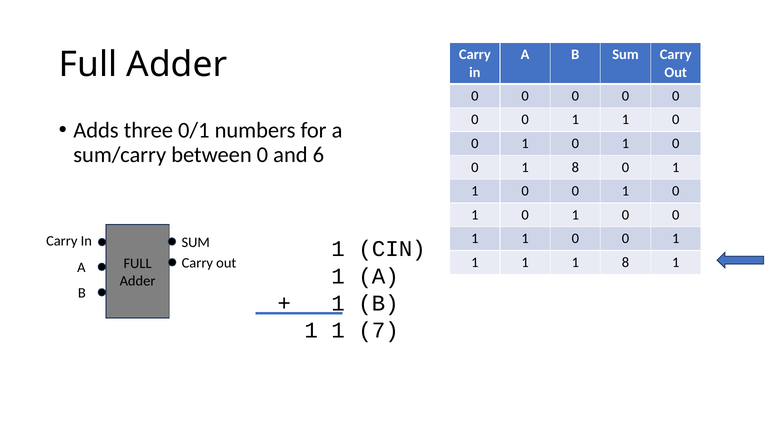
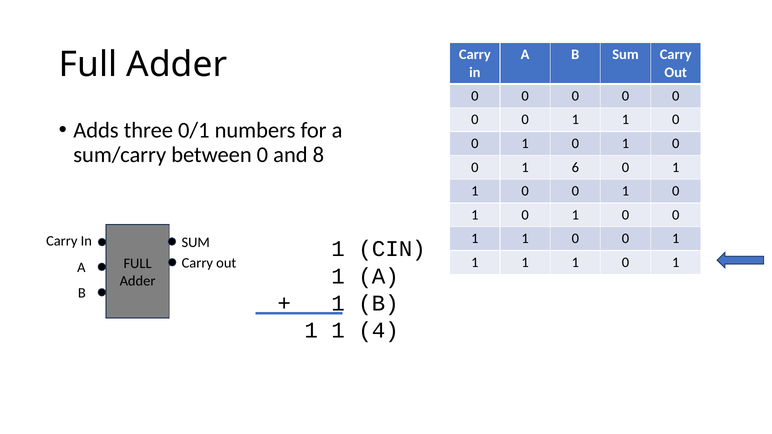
6: 6 -> 8 (318, 155)
0 1 8: 8 -> 6 (575, 167)
1 1 1 8: 8 -> 0 (626, 263)
7: 7 -> 4 (379, 330)
